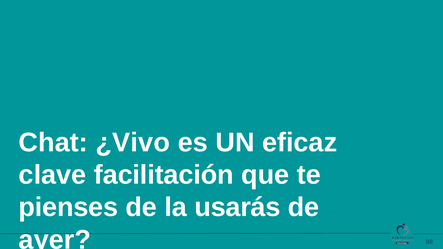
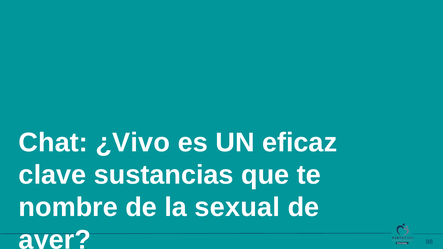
facilitación: facilitación -> sustancias (164, 175)
pienses: pienses -> nombre (68, 207)
usarás: usarás -> sexual (237, 207)
